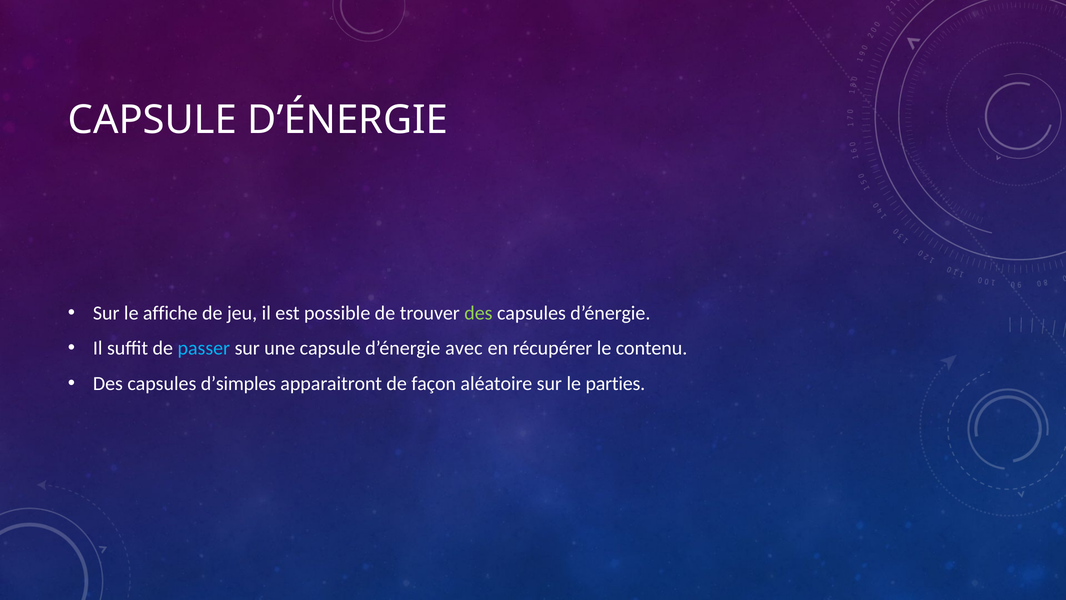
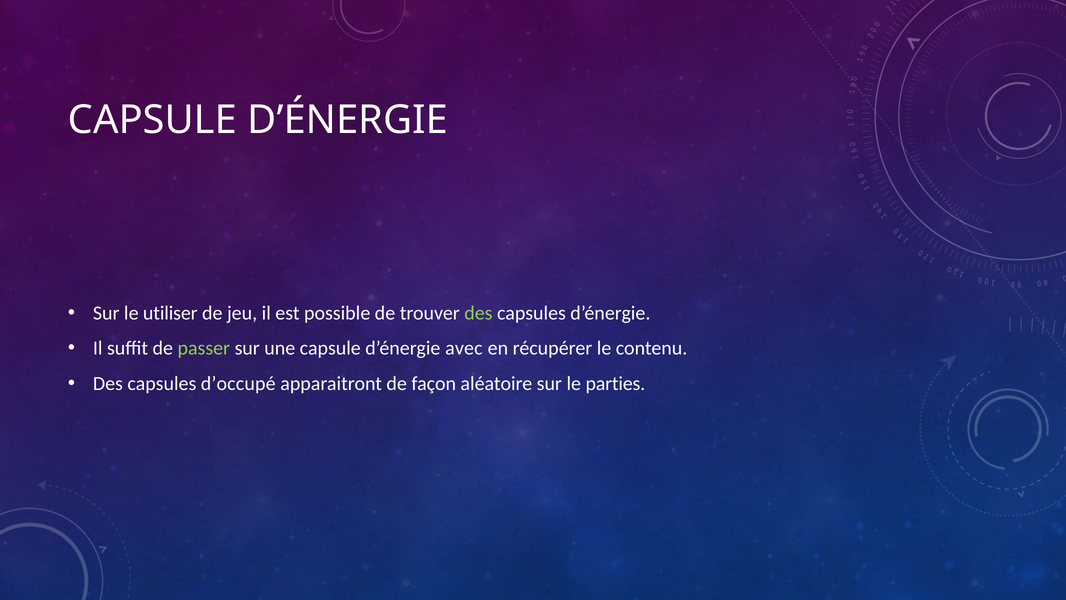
affiche: affiche -> utiliser (170, 313)
passer colour: light blue -> light green (204, 348)
d’simples: d’simples -> d’occupé (238, 383)
